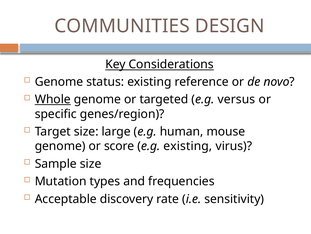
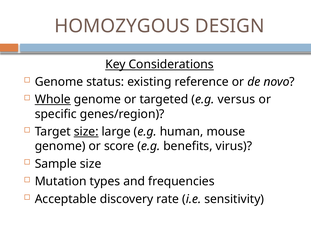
COMMUNITIES: COMMUNITIES -> HOMOZYGOUS (122, 26)
size underline: none -> present (86, 131)
e.g existing: existing -> benefits (188, 146)
